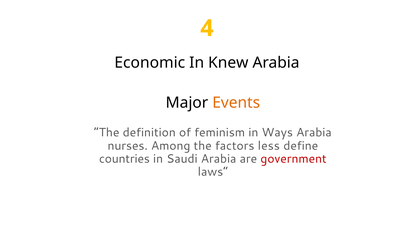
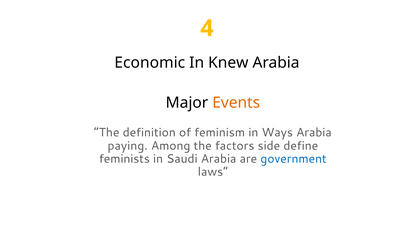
nurses: nurses -> paying (128, 146)
less: less -> side (269, 146)
countries: countries -> feminists (124, 159)
government colour: red -> blue (294, 159)
